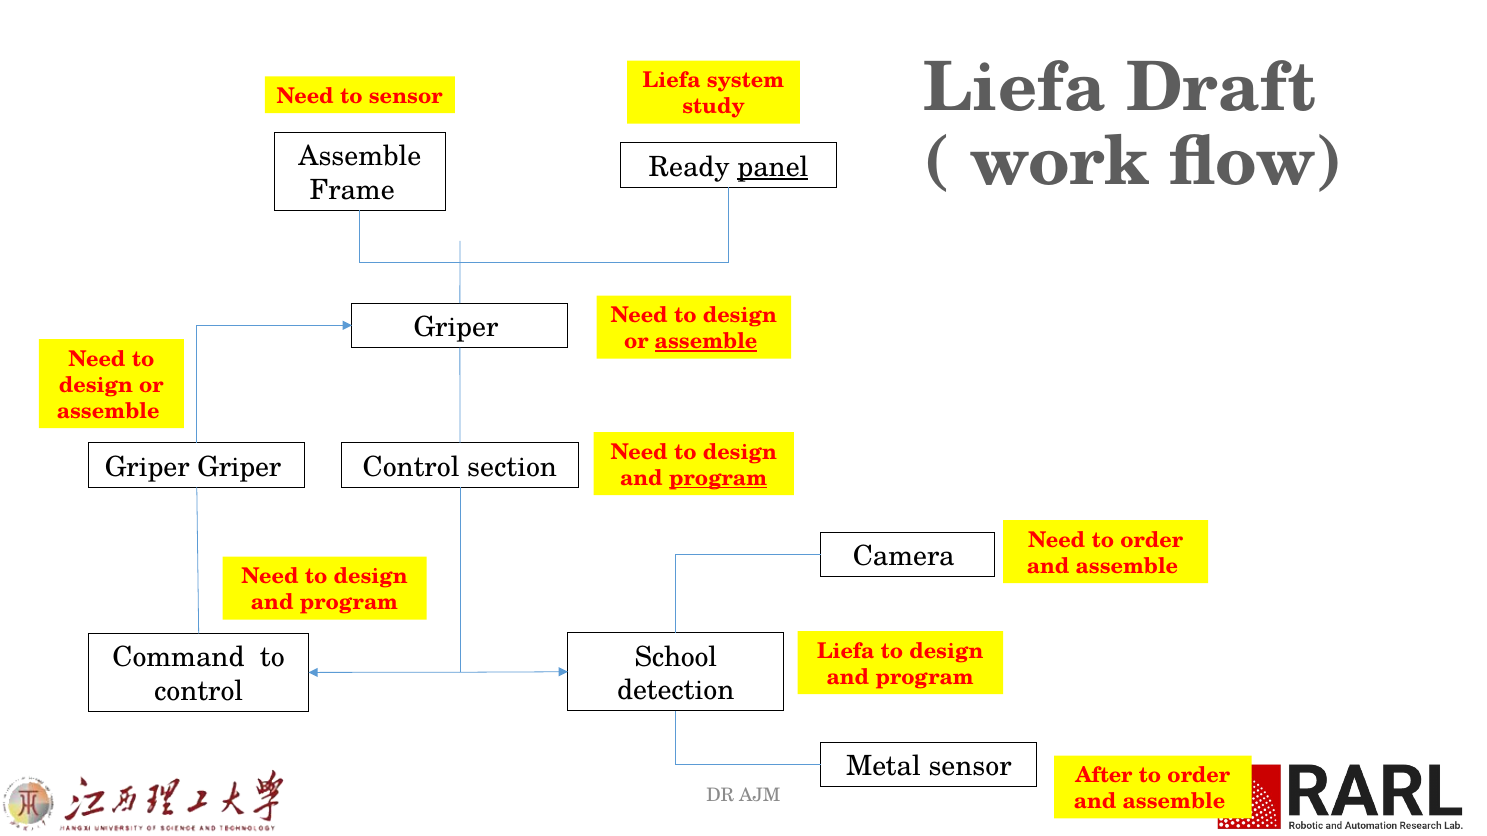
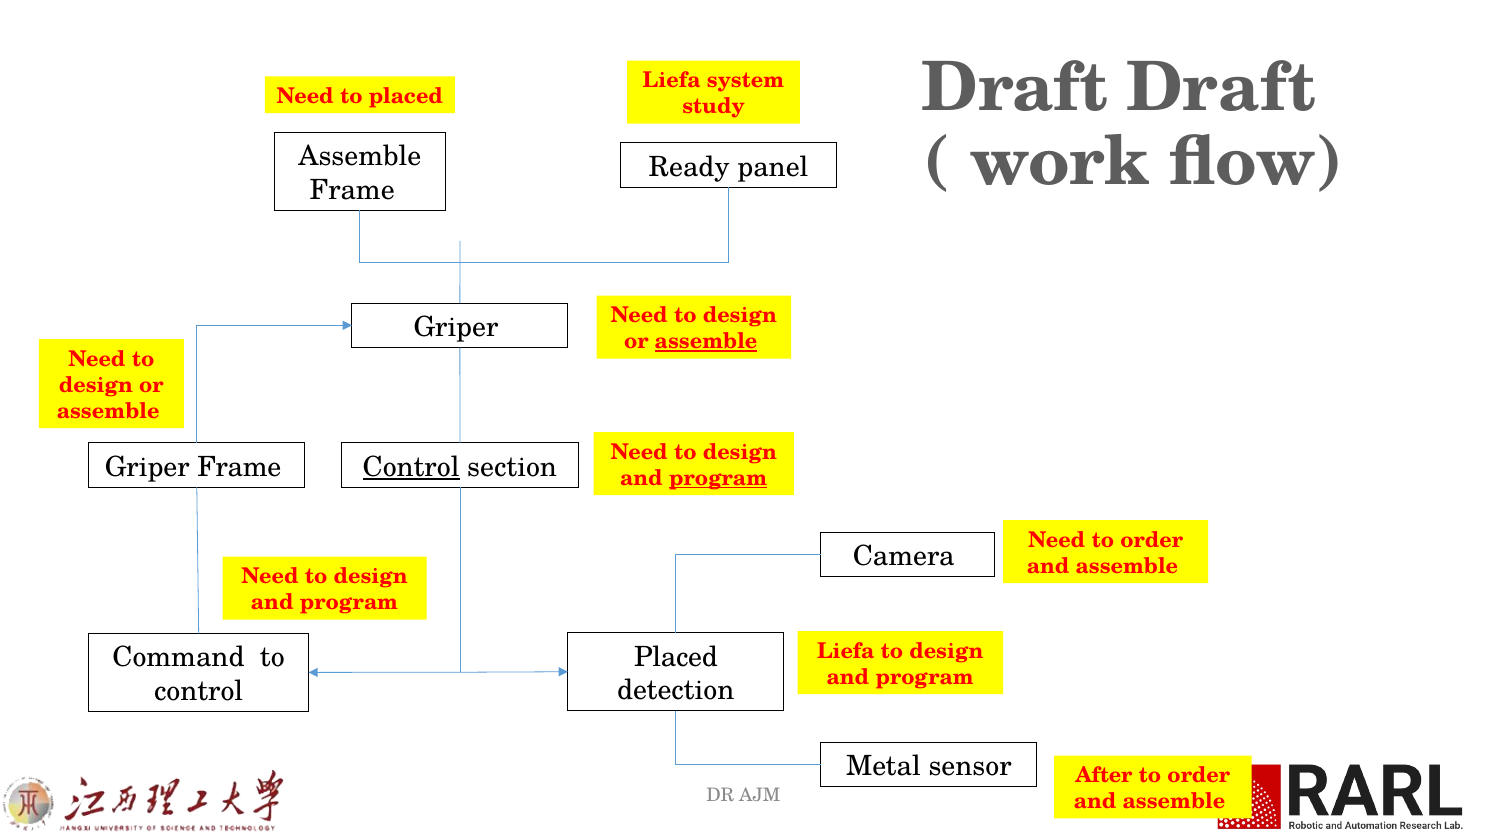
Liefa: Liefa -> Draft (1015, 88)
to sensor: sensor -> placed (406, 96)
panel underline: present -> none (773, 167)
Griper: Griper -> Frame (239, 467)
Control underline: none -> present (411, 467)
School: School -> Placed (676, 657)
